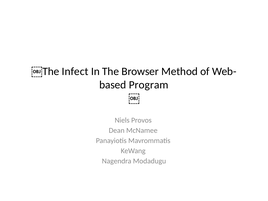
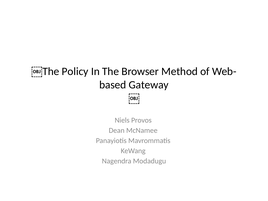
Infect: Infect -> Policy (75, 71)
Program: Program -> Gateway (149, 85)
